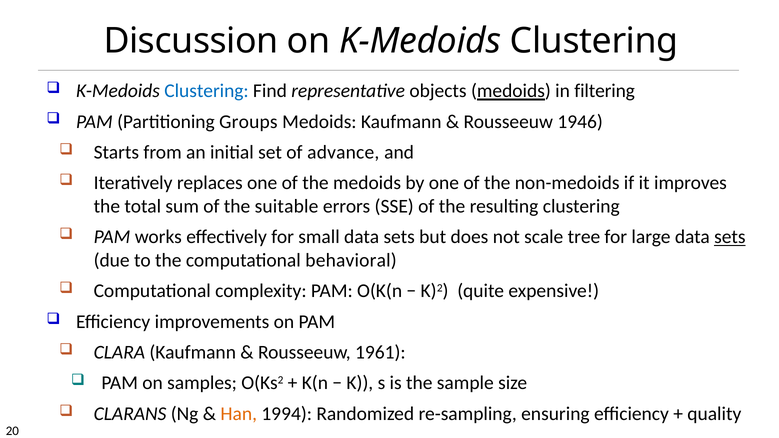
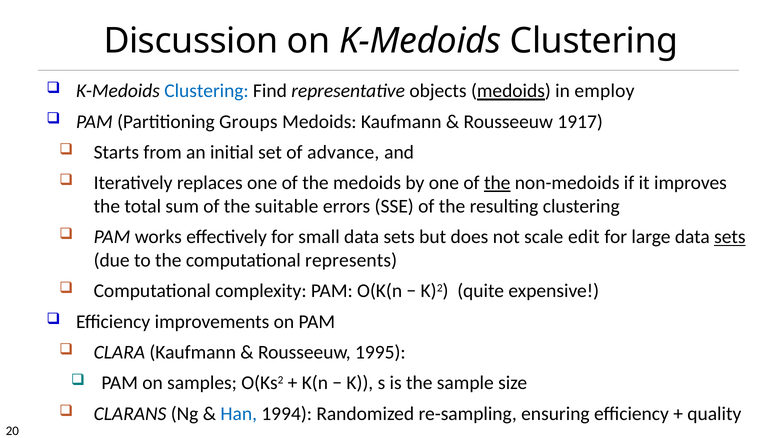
filtering: filtering -> employ (604, 91)
1946: 1946 -> 1917 (580, 122)
the underline: none -> present (497, 183)
tree: tree -> edit (584, 237)
behavioral: behavioral -> represents (351, 260)
1961: 1961 -> 1995 (380, 353)
Han colour: orange -> blue (239, 414)
